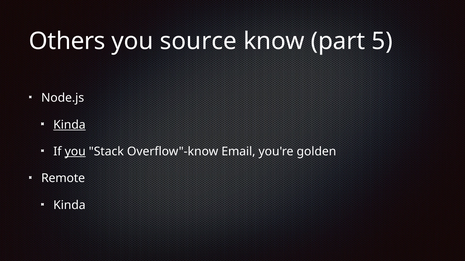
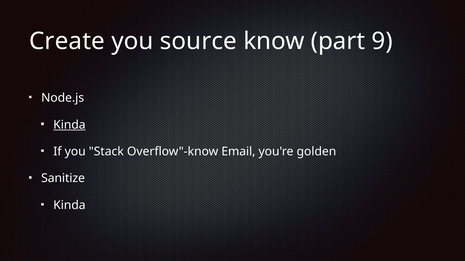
Others: Others -> Create (67, 41)
5: 5 -> 9 (382, 41)
you underline: present -> none (75, 152)
Remote: Remote -> Sanitize (63, 179)
